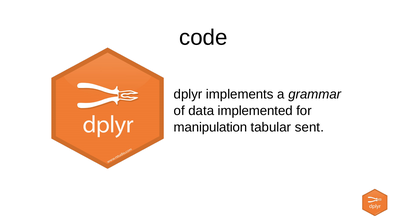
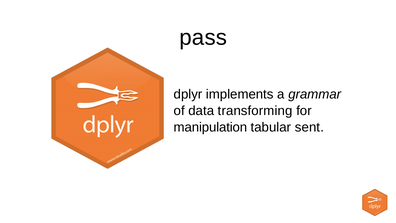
code: code -> pass (203, 37)
implemented: implemented -> transforming (255, 111)
